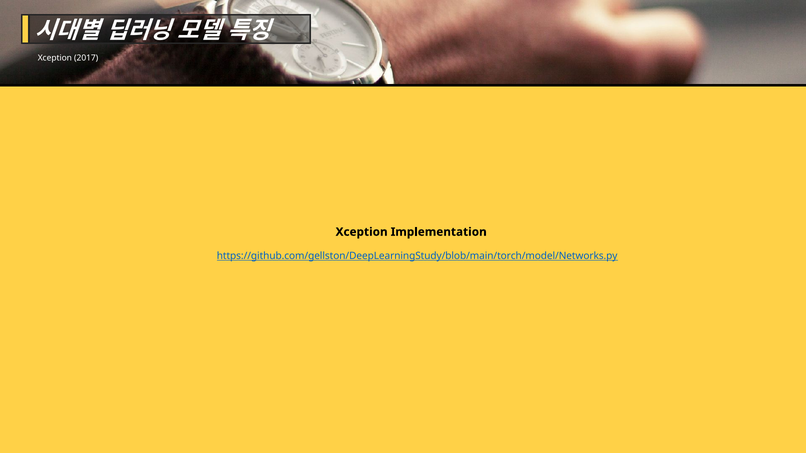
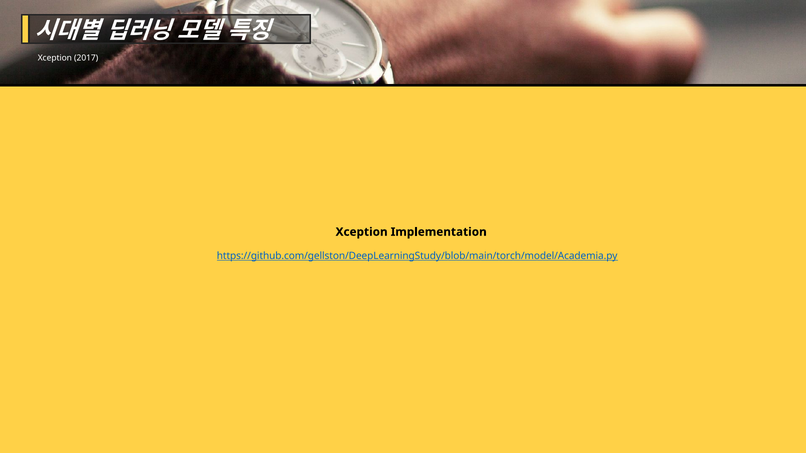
https://github.com/gellston/DeepLearningStudy/blob/main/torch/model/Networks.py: https://github.com/gellston/DeepLearningStudy/blob/main/torch/model/Networks.py -> https://github.com/gellston/DeepLearningStudy/blob/main/torch/model/Academia.py (417, 256)
